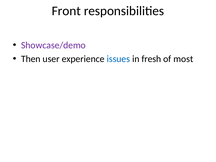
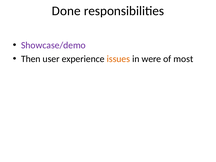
Front: Front -> Done (66, 11)
issues colour: blue -> orange (118, 59)
fresh: fresh -> were (151, 59)
